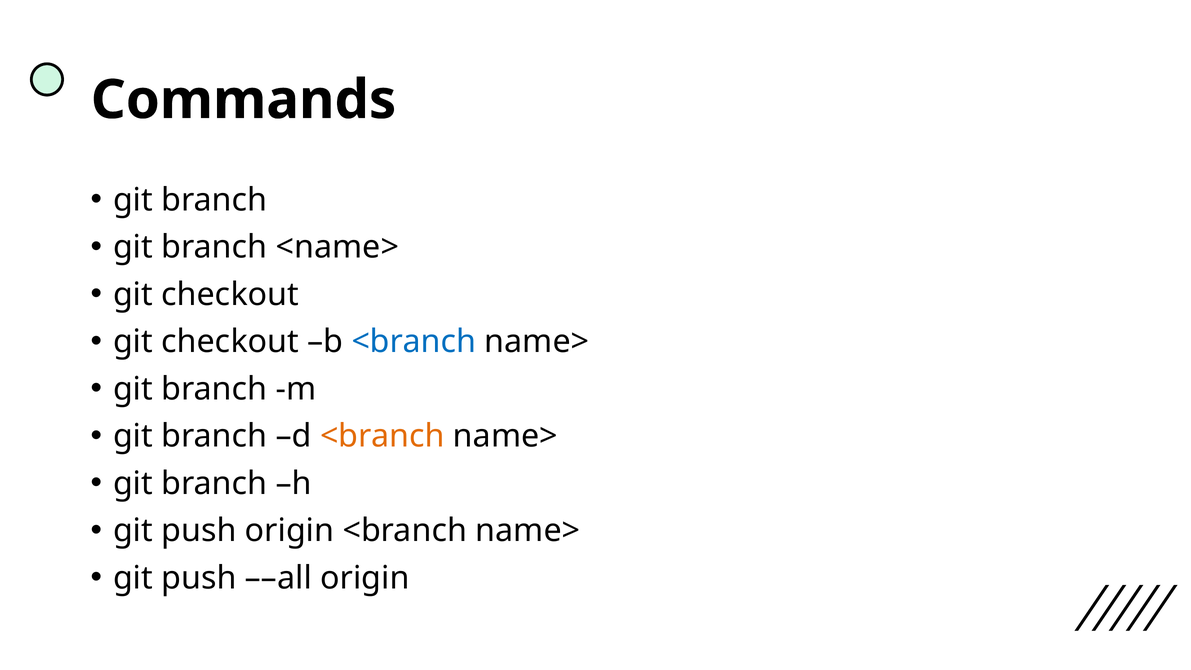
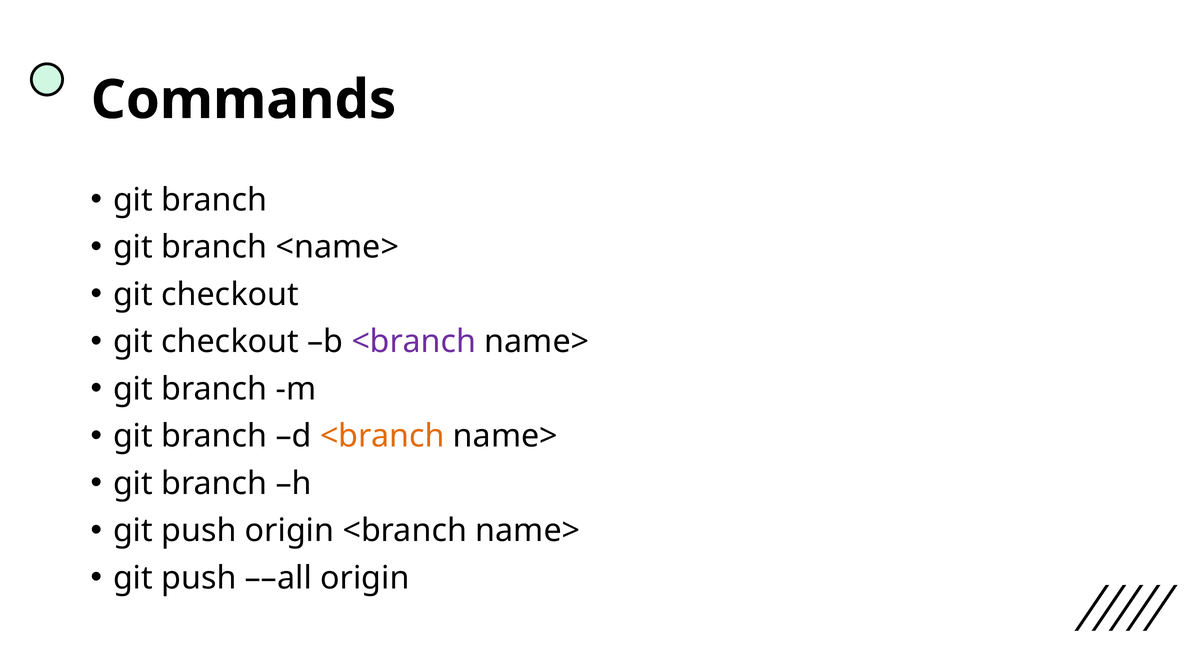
<branch colour: blue -> purple (414, 342)
